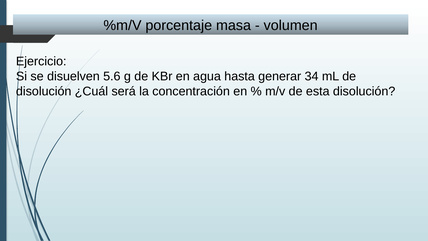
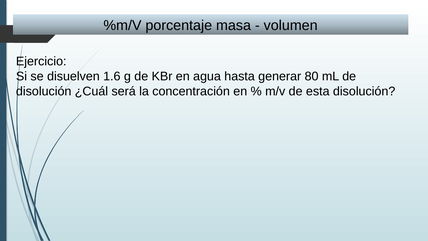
5.6: 5.6 -> 1.6 (112, 76)
34: 34 -> 80 (312, 76)
